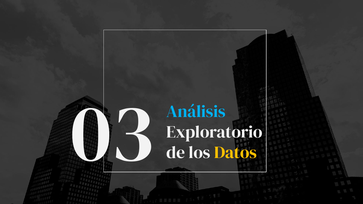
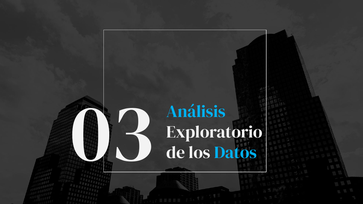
Datos colour: yellow -> light blue (235, 153)
